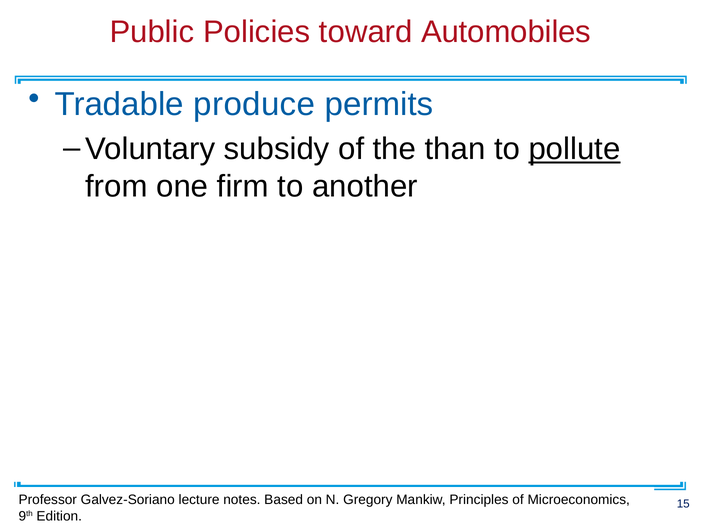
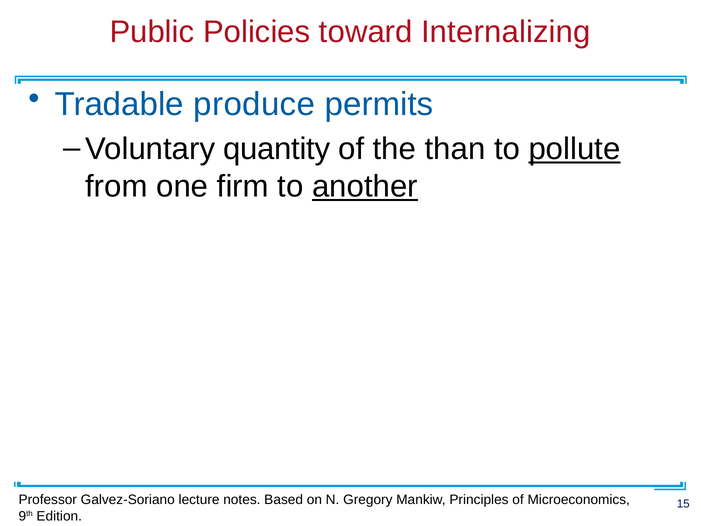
Automobiles: Automobiles -> Internalizing (506, 32)
subsidy: subsidy -> quantity (277, 149)
another underline: none -> present (365, 186)
